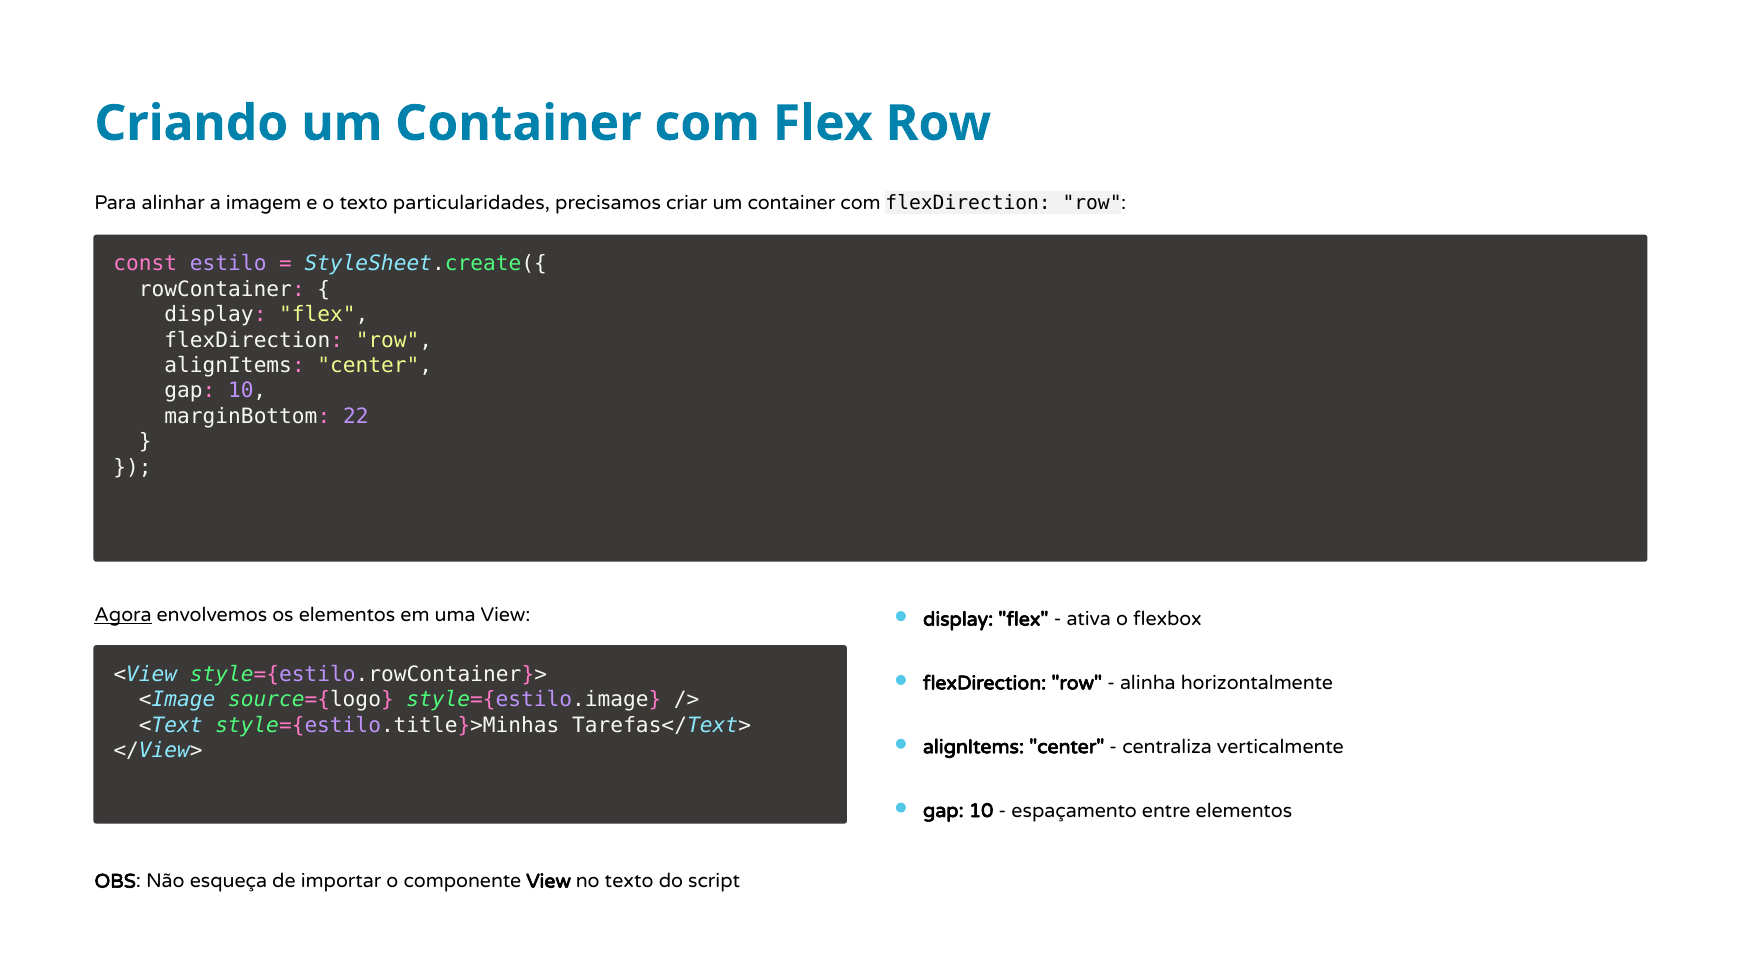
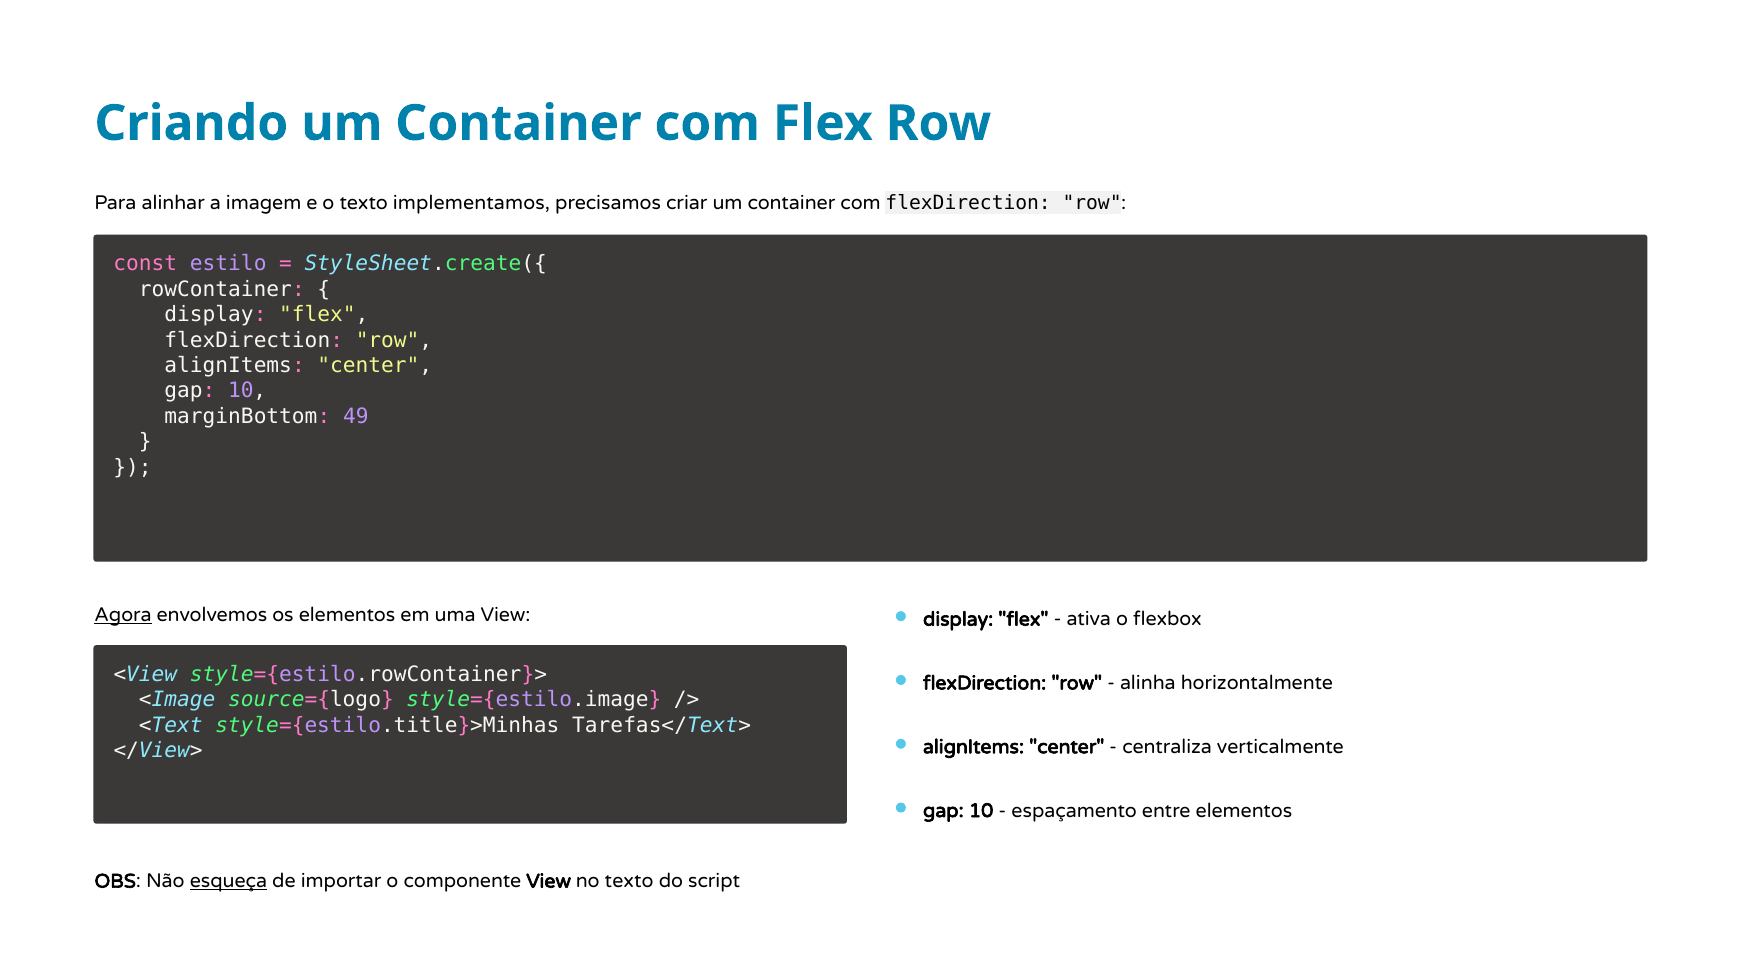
particularidades: particularidades -> implementamos (471, 203)
22: 22 -> 49 (356, 416)
esqueça underline: none -> present (228, 881)
